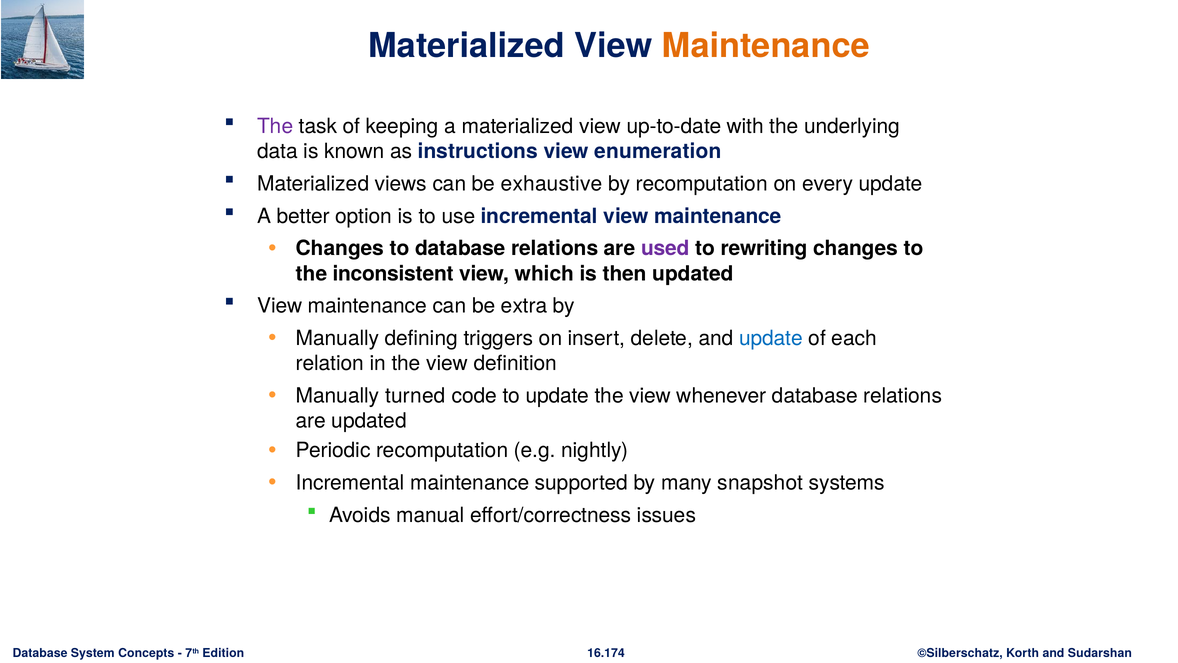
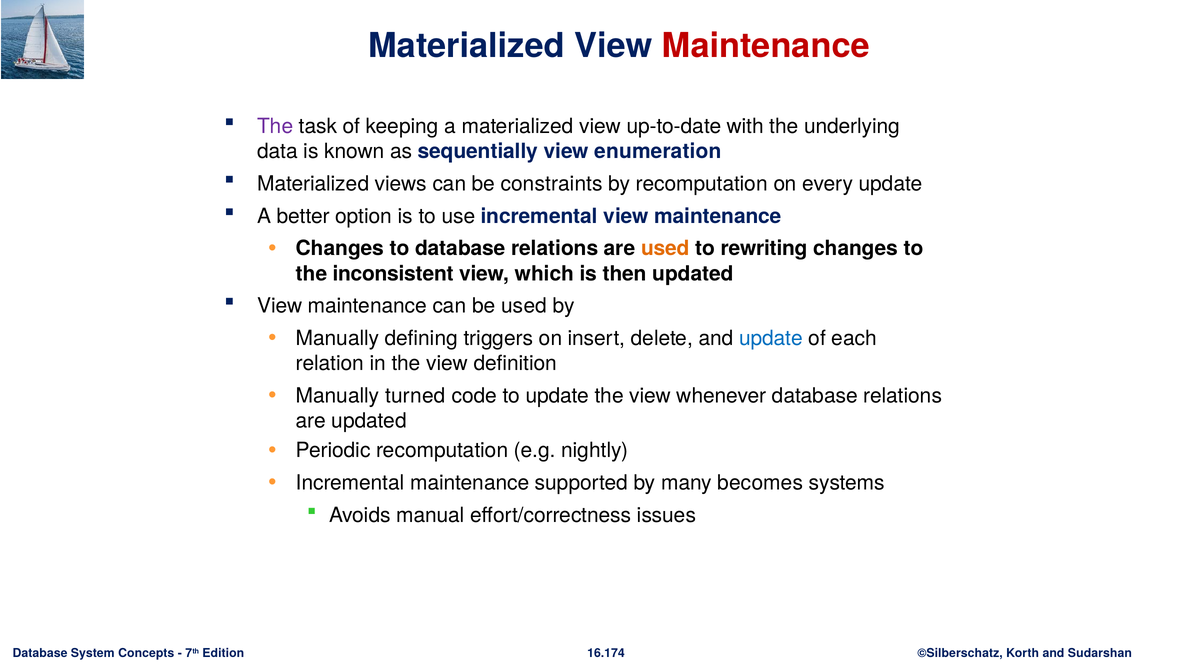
Maintenance colour: orange -> red (766, 46)
instructions: instructions -> sequentially (478, 151)
exhaustive: exhaustive -> constraints (552, 184)
used colour: purple -> orange (665, 248)
be extra: extra -> used (524, 306)
snapshot: snapshot -> becomes (760, 483)
